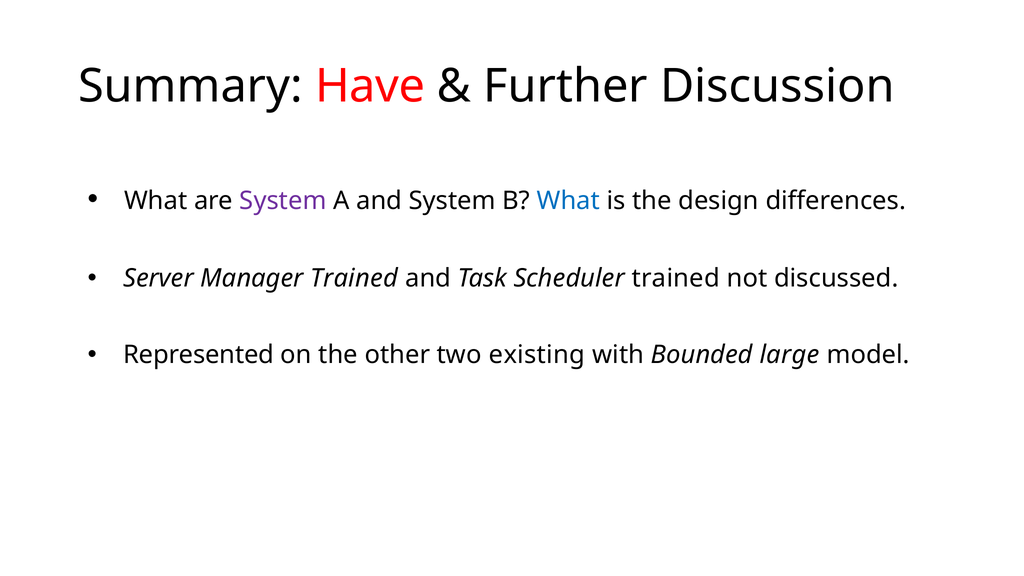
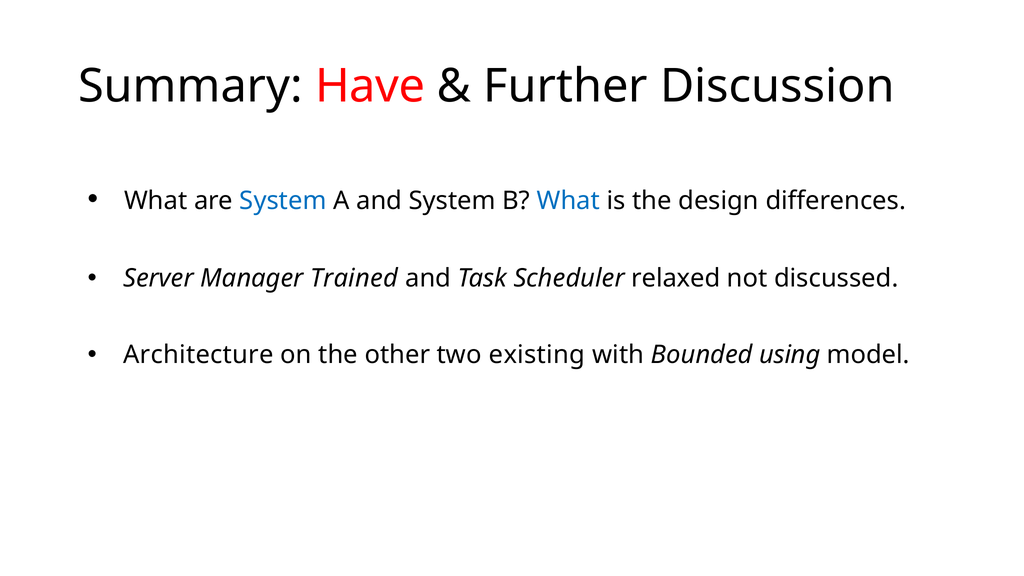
System colour: purple -> blue (283, 201)
Scheduler trained: trained -> relaxed (676, 278)
Represented: Represented -> Architecture (198, 355)
large: large -> using (790, 355)
